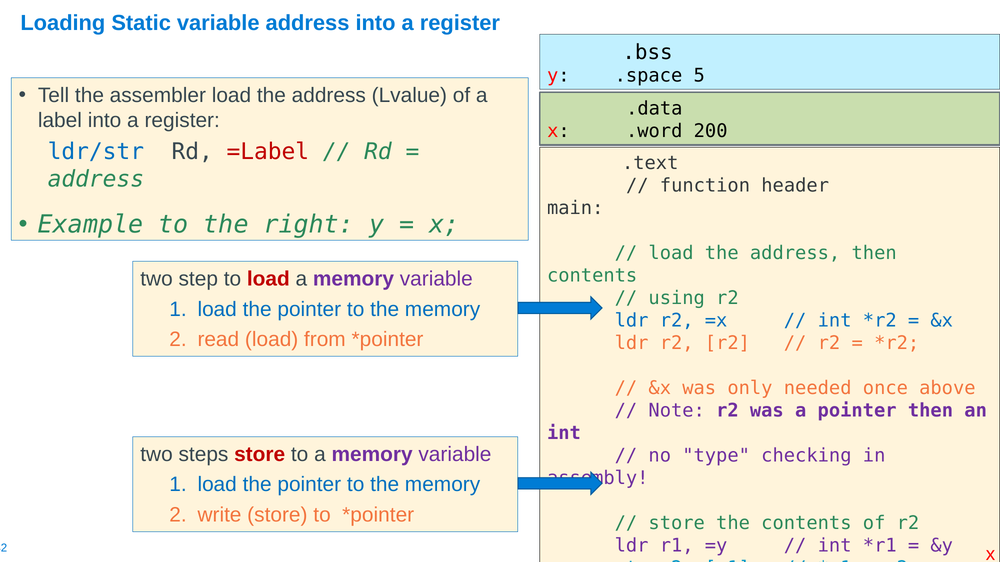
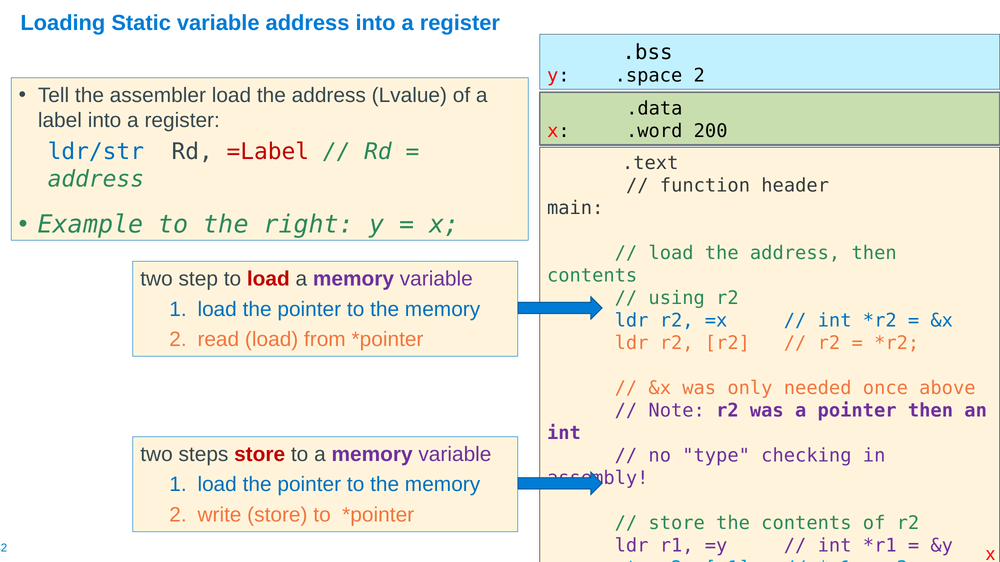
.space 5: 5 -> 2 (699, 76)
